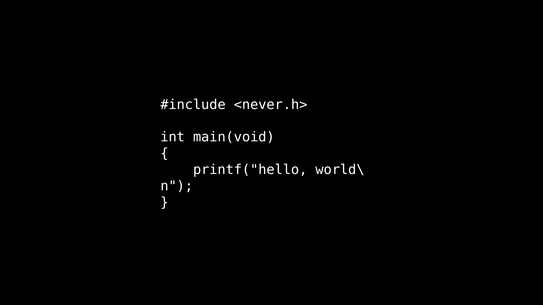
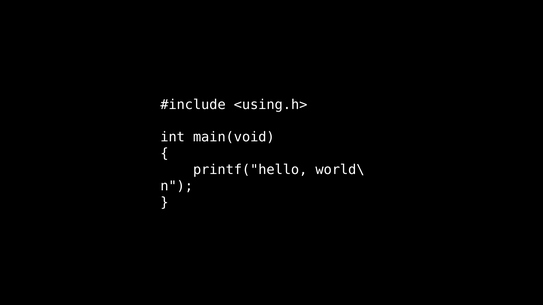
<never.h>: <never.h> -> <using.h> (271, 105)
